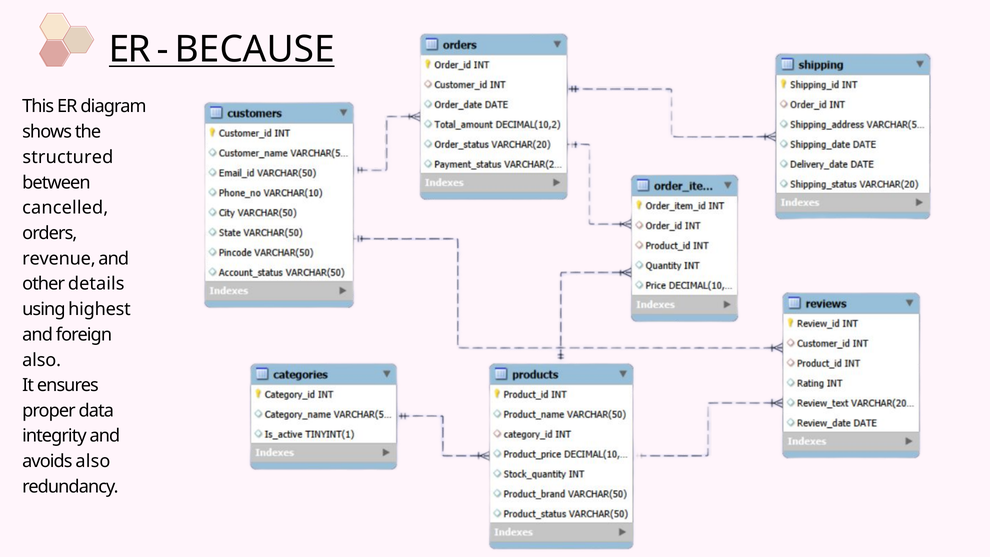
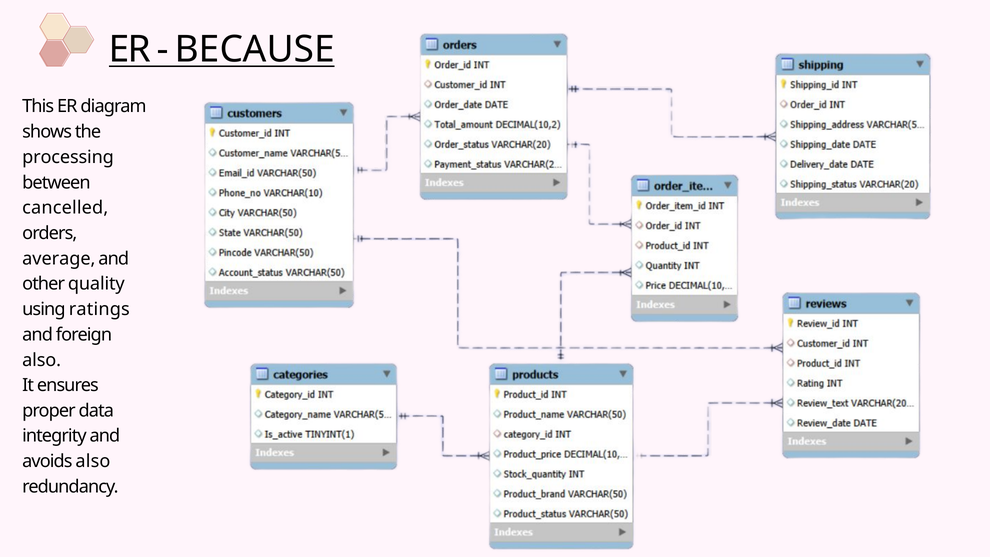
structured: structured -> processing (68, 157)
revenue: revenue -> average (59, 259)
details: details -> quality (96, 284)
highest: highest -> ratings (99, 309)
